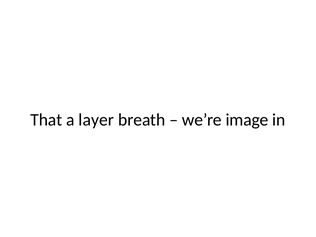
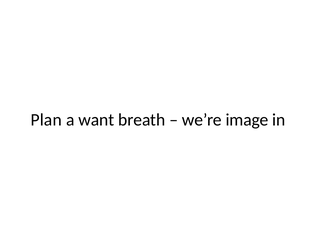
That: That -> Plan (46, 120)
layer: layer -> want (96, 120)
